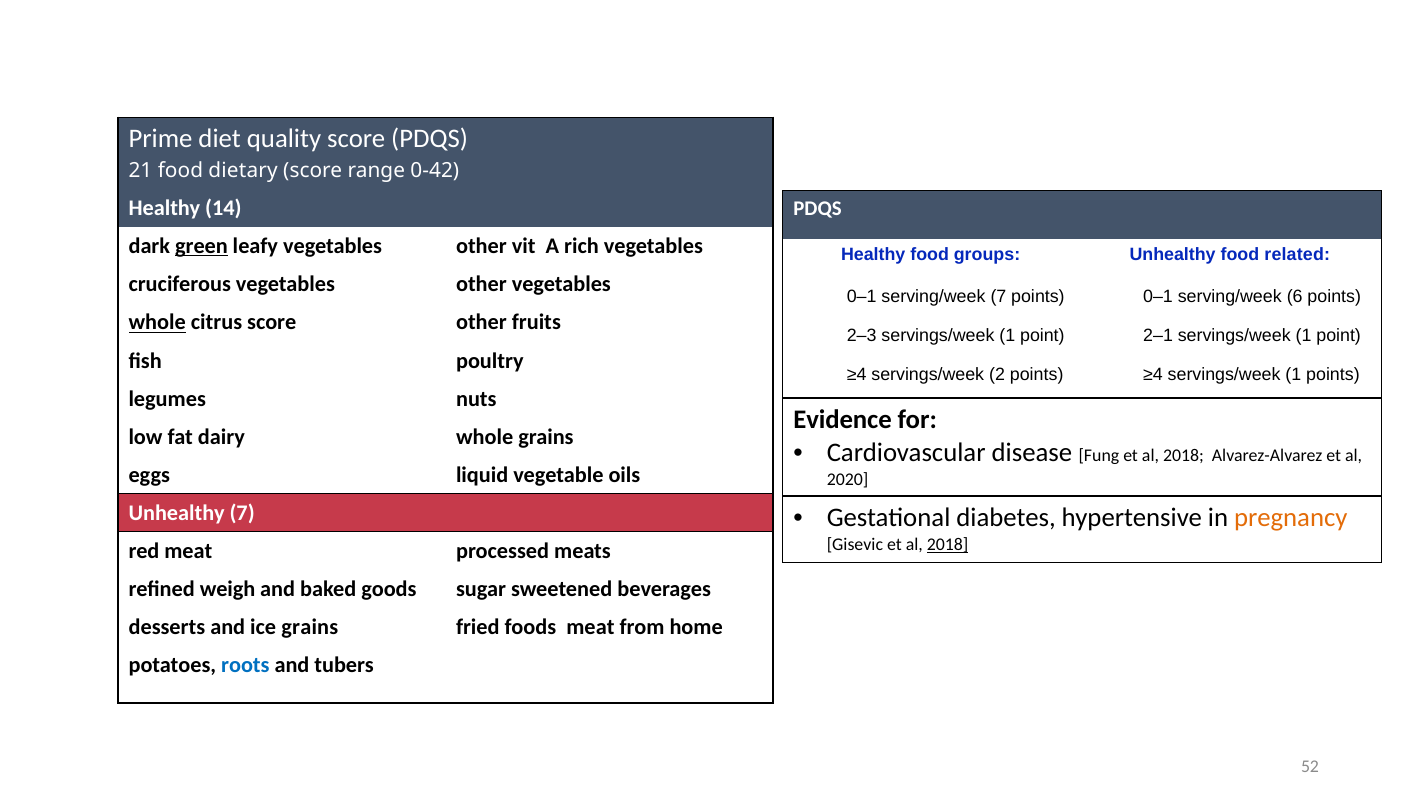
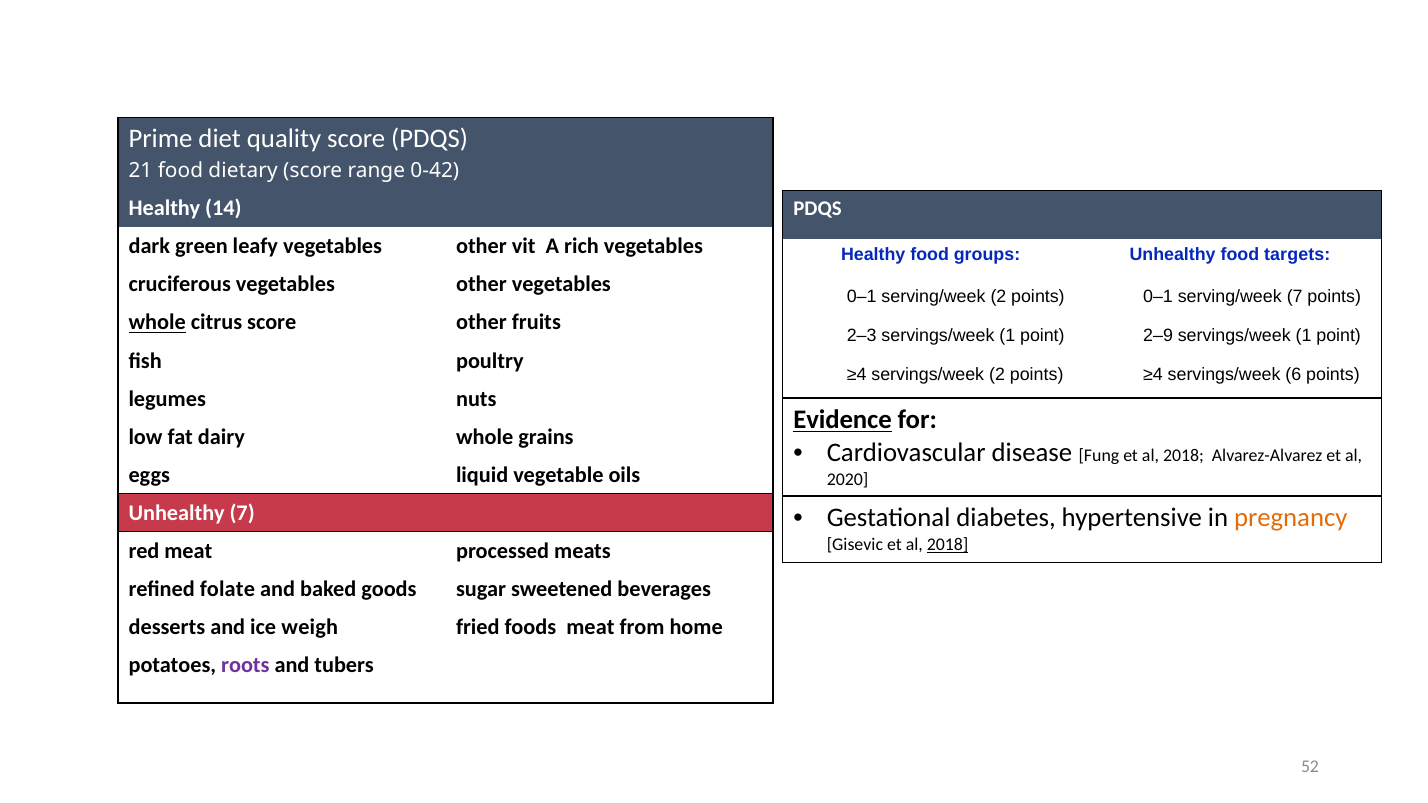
green underline: present -> none (201, 246)
related: related -> targets (1297, 255)
serving/week 7: 7 -> 2 (998, 297)
serving/week 6: 6 -> 7 (1295, 297)
2–1: 2–1 -> 2–9 (1158, 336)
≥4 servings/week 1: 1 -> 6 (1293, 375)
Evidence underline: none -> present (843, 420)
weigh: weigh -> folate (227, 589)
ice grains: grains -> weigh (310, 627)
roots colour: blue -> purple (245, 665)
